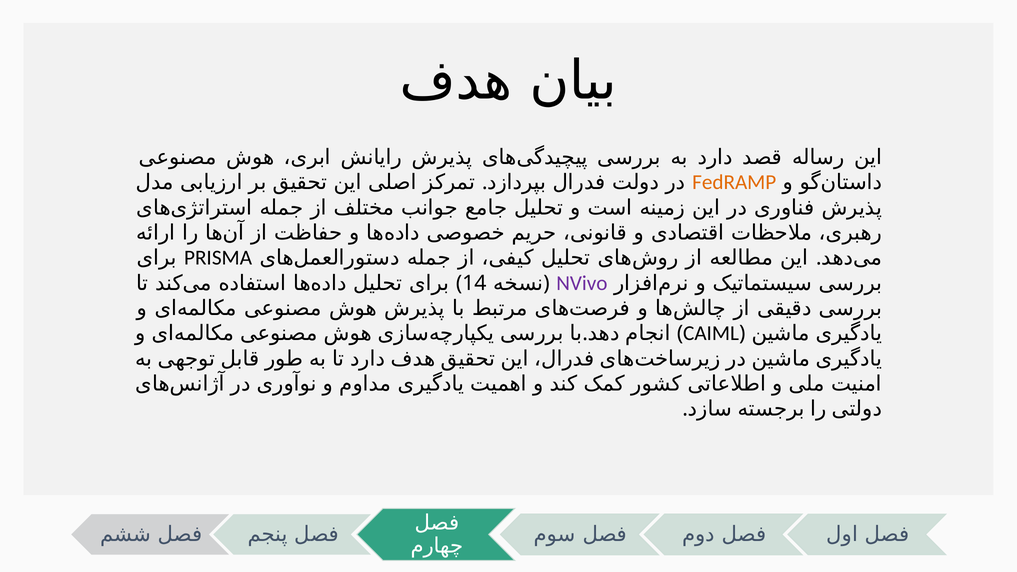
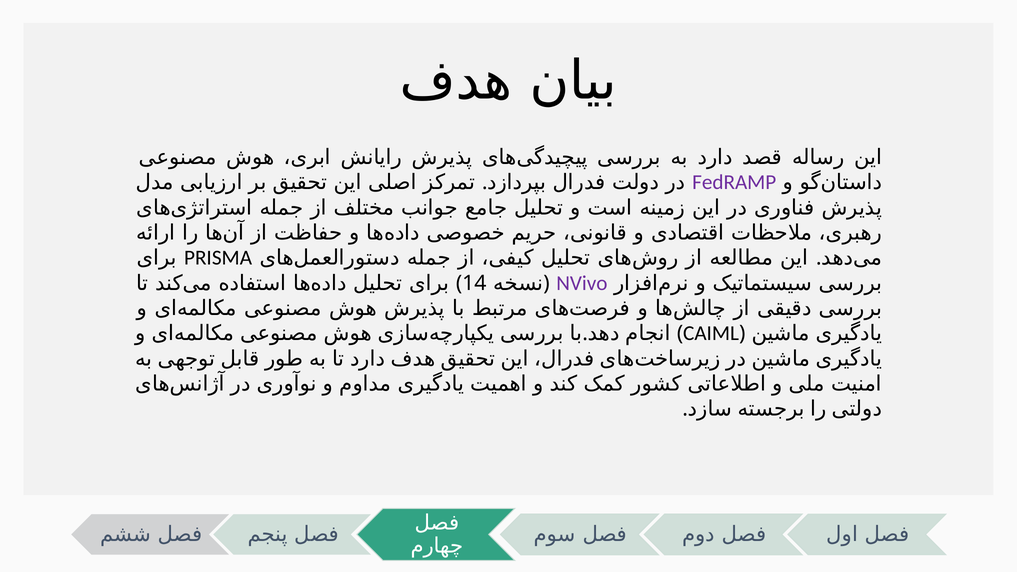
FedRAMP colour: orange -> purple (734, 182)
